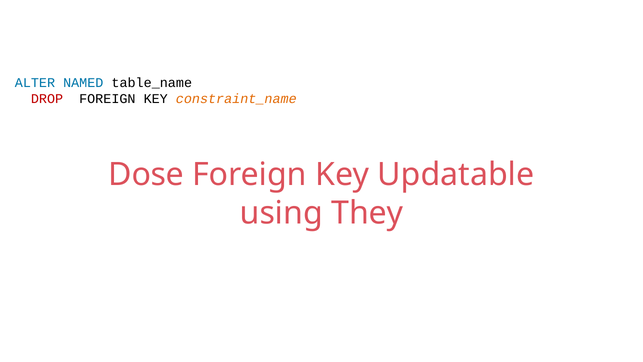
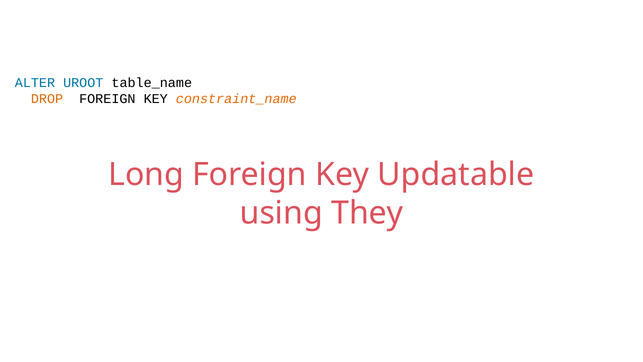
NAMED: NAMED -> UROOT (83, 83)
DROP colour: red -> orange (47, 99)
Dose: Dose -> Long (146, 174)
